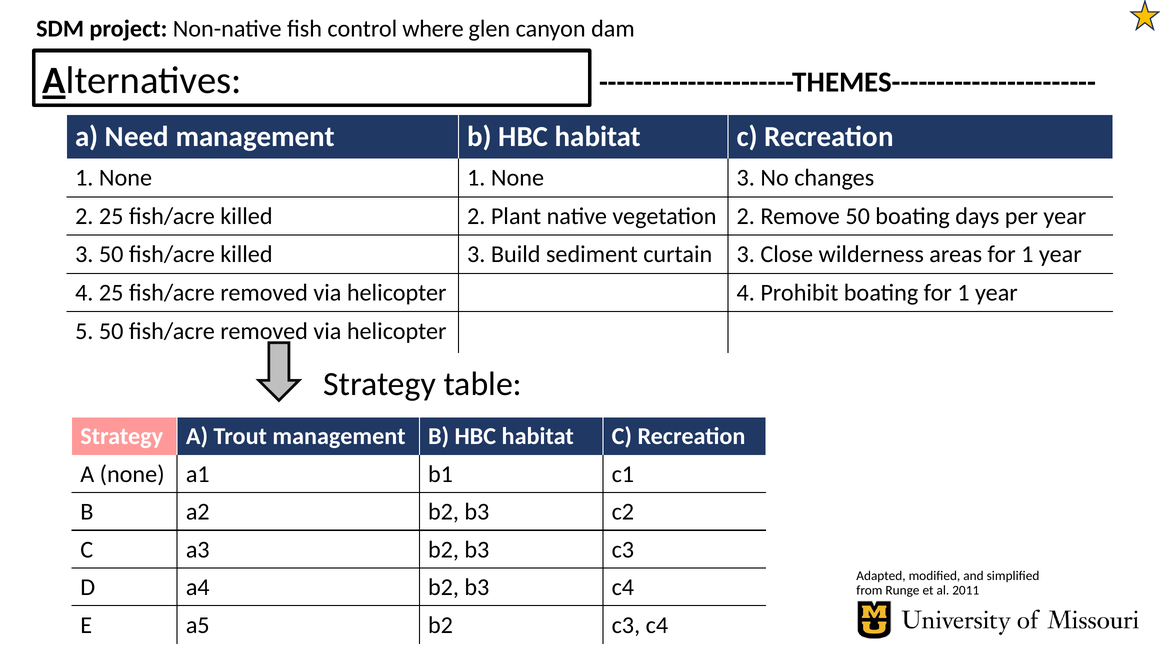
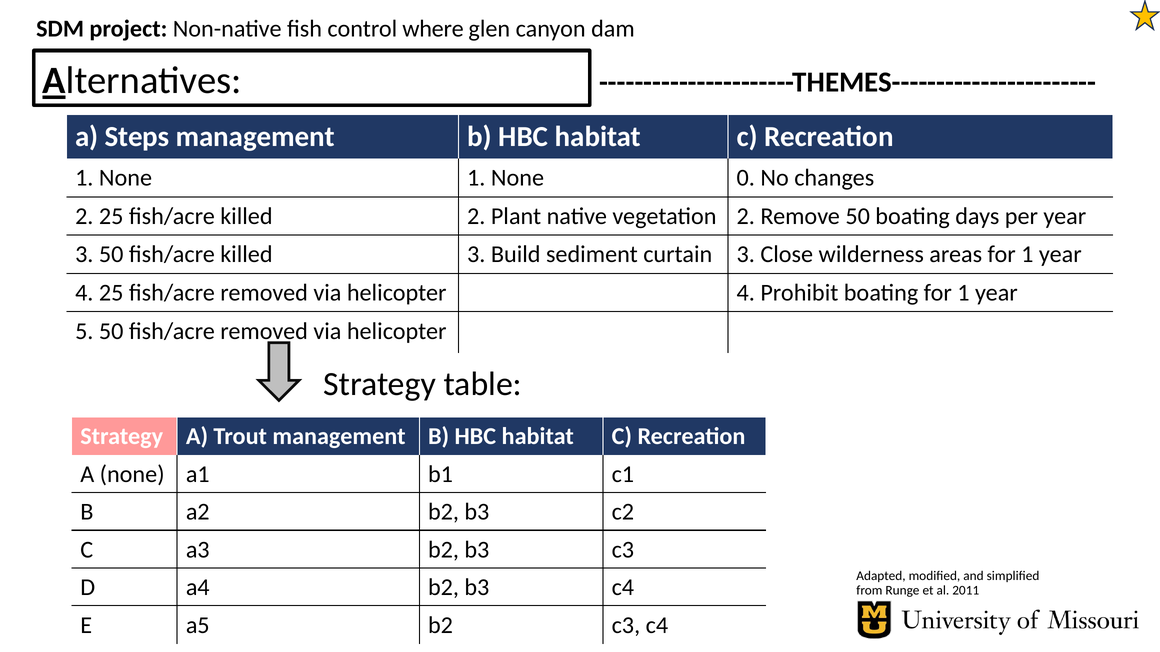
Need: Need -> Steps (137, 137)
None 3: 3 -> 0 (746, 178)
